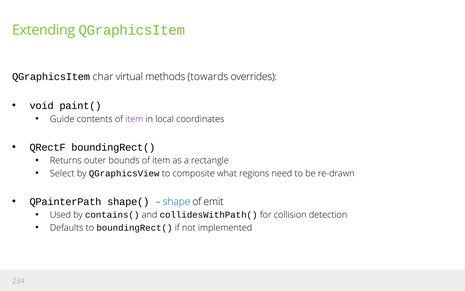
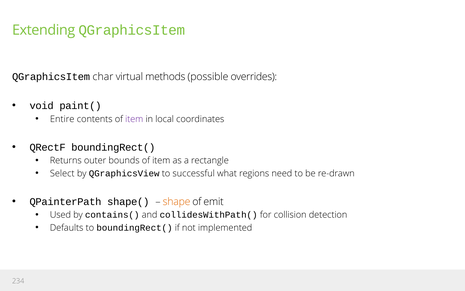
towards: towards -> possible (208, 77)
Guide: Guide -> Entire (62, 119)
composite: composite -> successful (194, 173)
shape colour: blue -> orange (177, 201)
